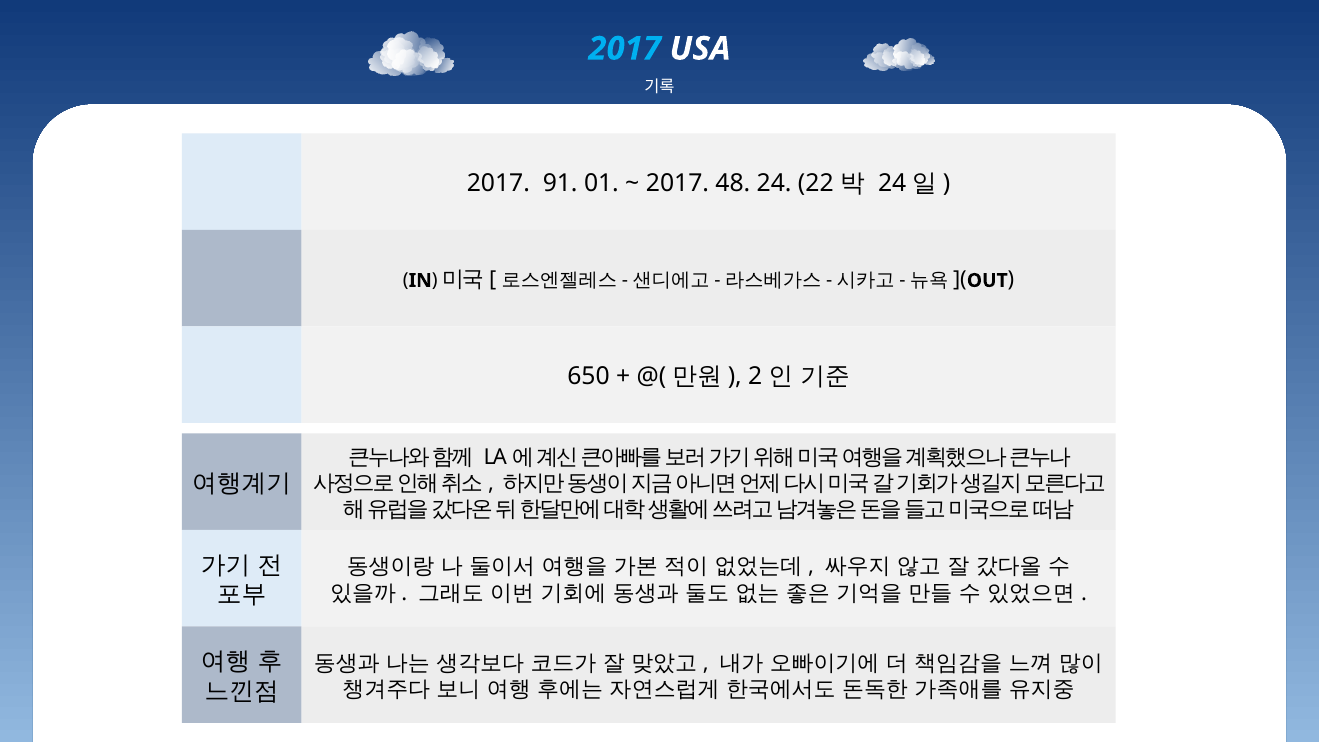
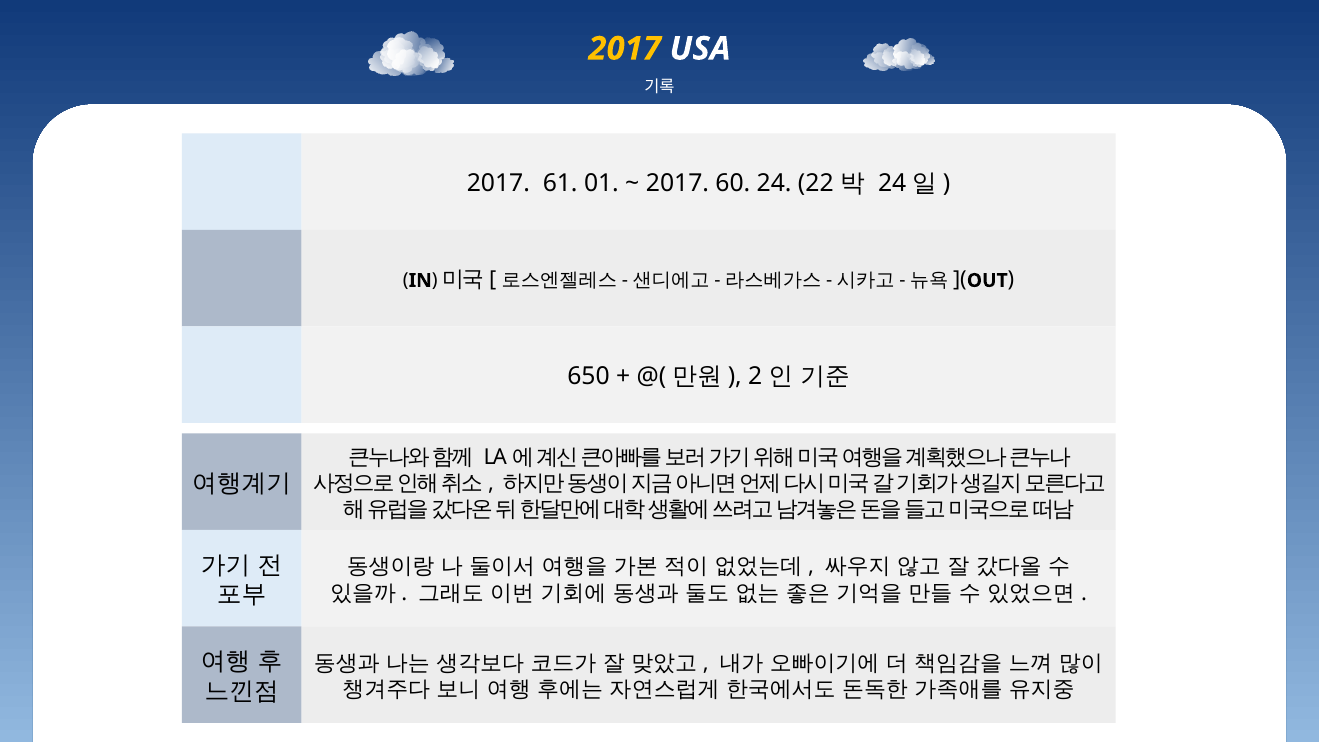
2017 colour: light blue -> yellow (625, 49)
91: 91 -> 61 (560, 183)
48: 48 -> 60 (733, 183)
